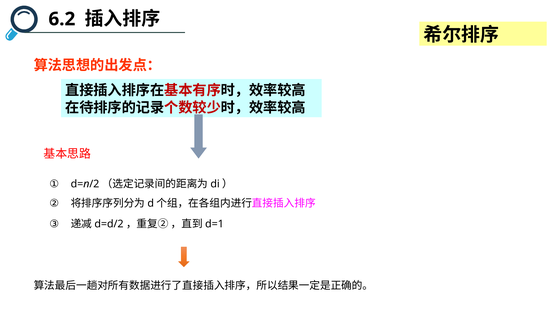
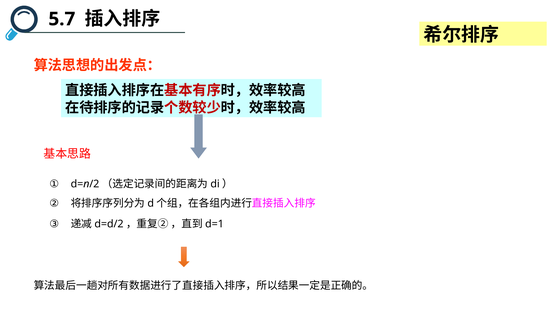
6.2: 6.2 -> 5.7 (62, 19)
